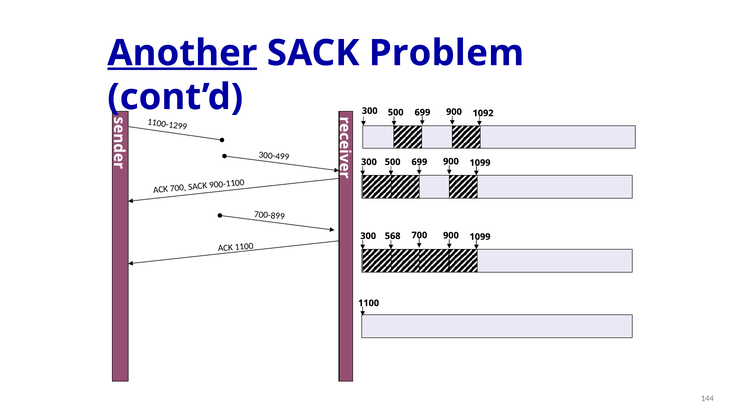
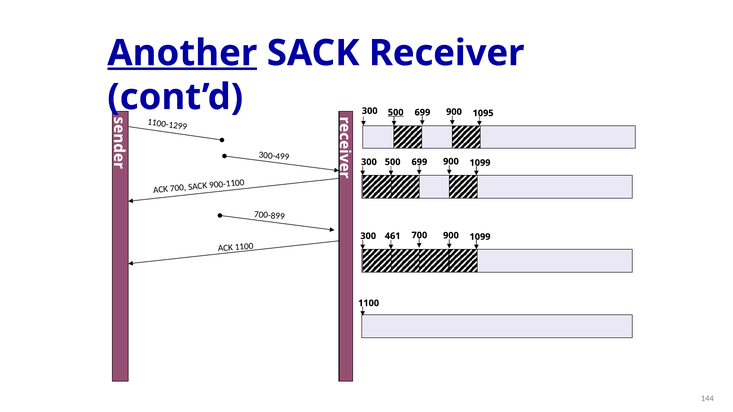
Problem: Problem -> Receiver (447, 53)
500 underline: none -> present (396, 112)
1092: 1092 -> 1095 (483, 113)
568: 568 -> 461 (393, 236)
